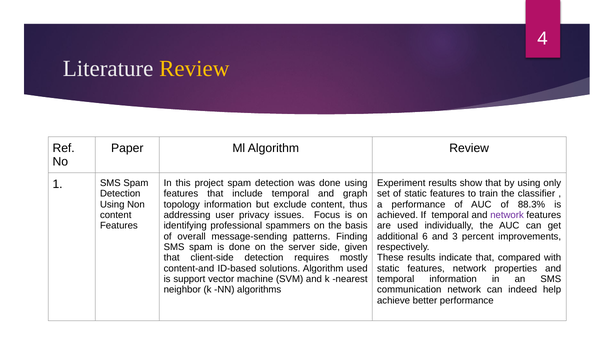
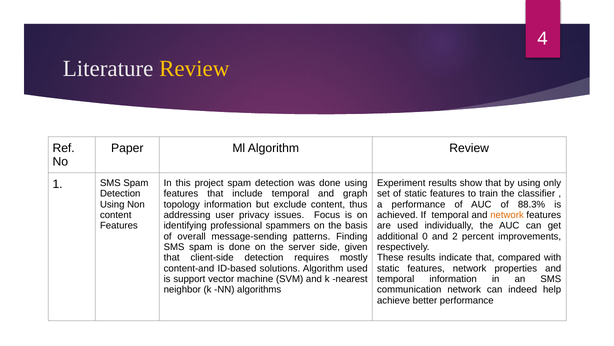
network colour: purple -> orange (507, 215)
6: 6 -> 0 (425, 236)
3: 3 -> 2 (455, 236)
